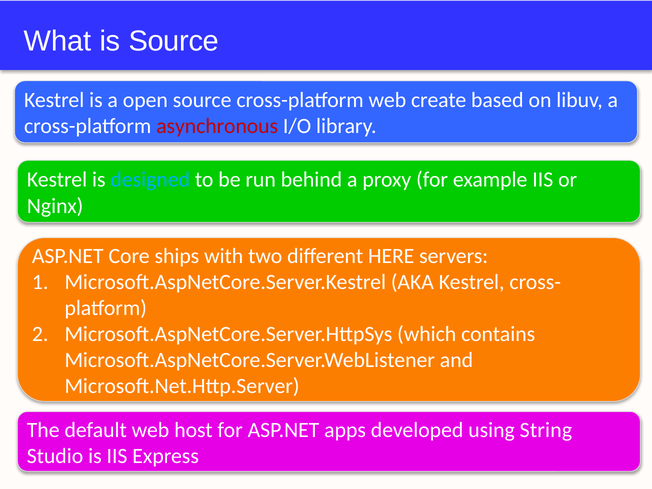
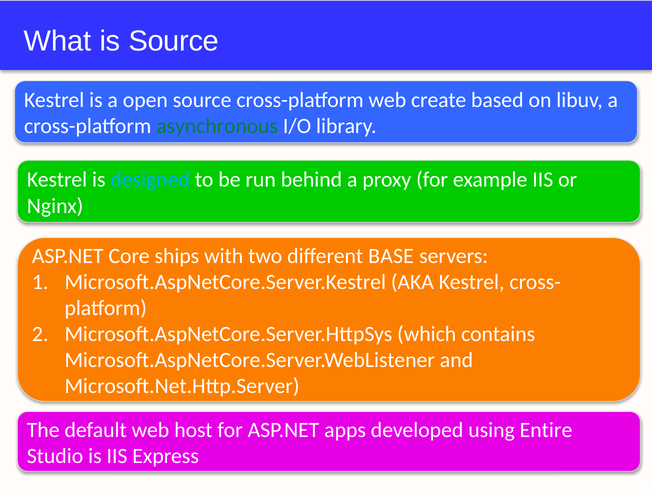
asynchronous colour: red -> green (217, 126)
HERE: HERE -> BASE (391, 256)
String: String -> Entire (546, 430)
